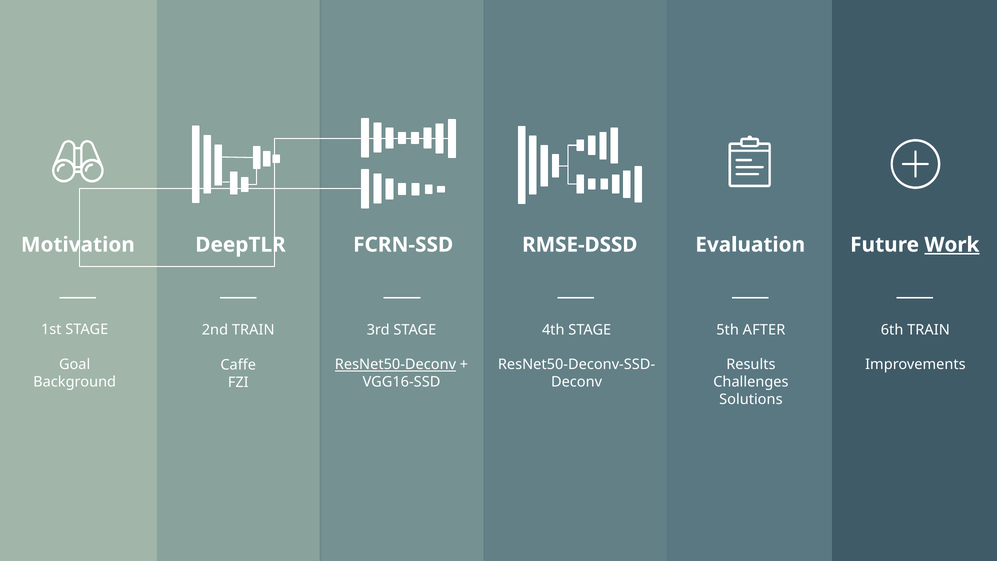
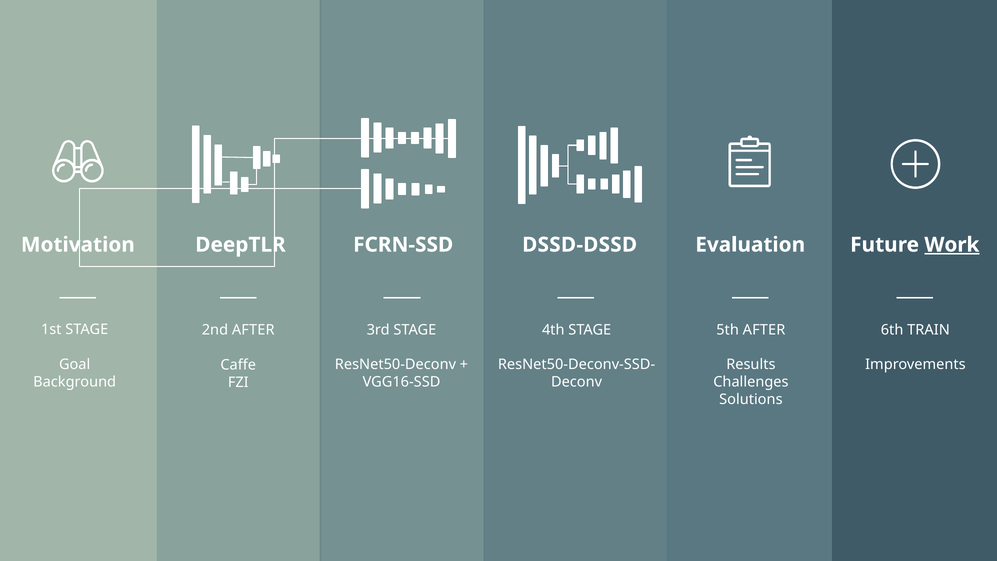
RMSE-DSSD: RMSE-DSSD -> DSSD-DSSD (580, 245)
2nd TRAIN: TRAIN -> AFTER (253, 330)
ResNet50-Deconv underline: present -> none (395, 365)
